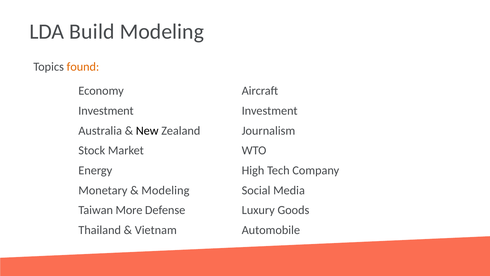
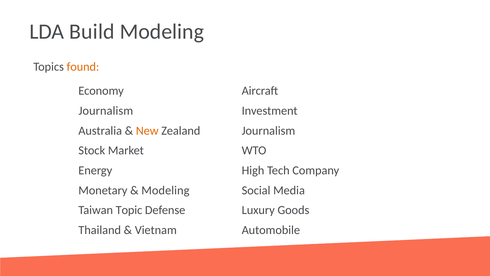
Investment: Investment -> Journalism (106, 111)
New colour: black -> orange (147, 130)
More: More -> Topic (129, 210)
